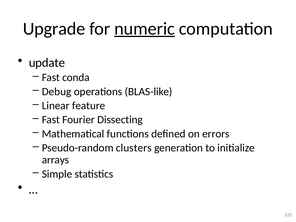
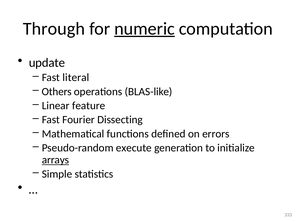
Upgrade: Upgrade -> Through (54, 29)
conda: conda -> literal (76, 77)
Debug: Debug -> Others (57, 92)
clusters: clusters -> execute (134, 148)
arrays underline: none -> present (55, 160)
